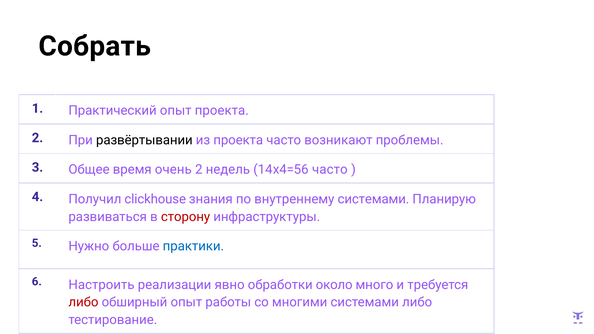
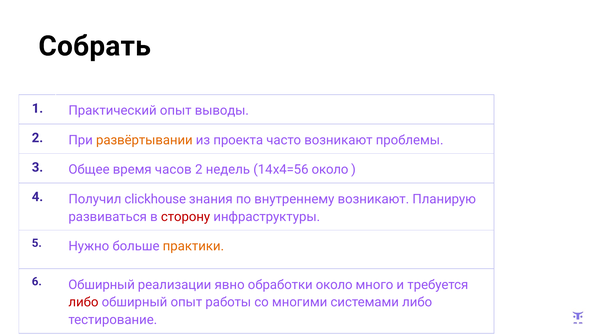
опыт проекта: проекта -> выводы (222, 111)
развёртывании colour: black -> orange (144, 140)
очень: очень -> часов (173, 170)
14x4=56 часто: часто -> около (330, 170)
внутреннему системами: системами -> возникают (373, 199)
практики colour: blue -> orange (193, 246)
6 Настроить: Настроить -> Обширный (102, 285)
